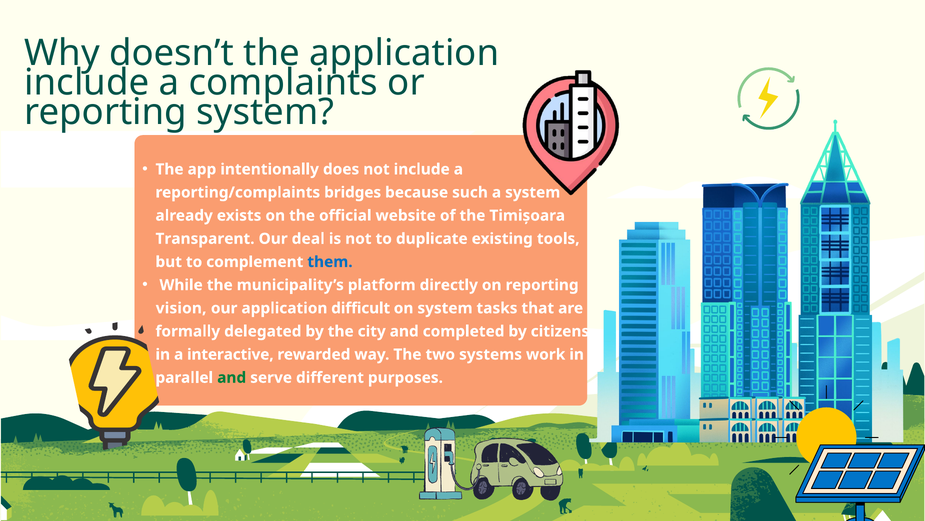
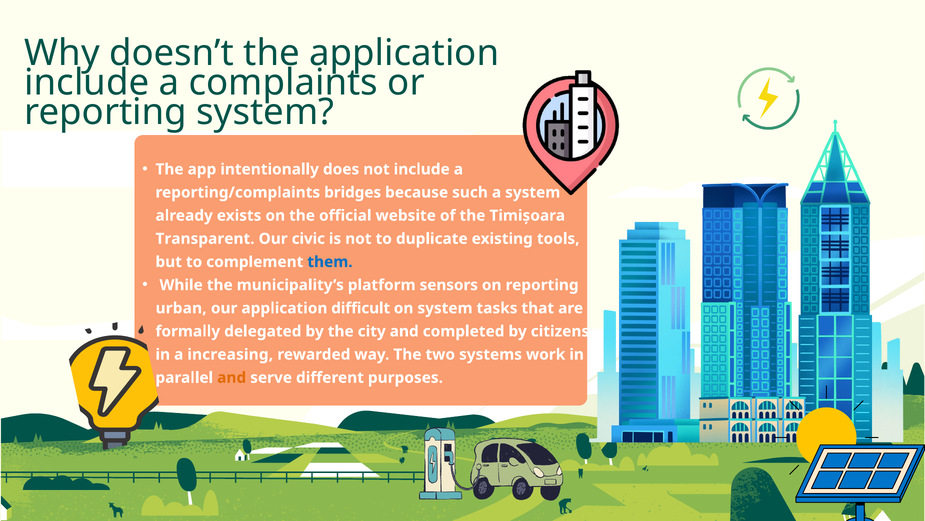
deal: deal -> civic (308, 238)
directly: directly -> sensors (449, 285)
vision: vision -> urban (181, 308)
interactive: interactive -> increasing (230, 354)
and colour: green -> orange (232, 377)
